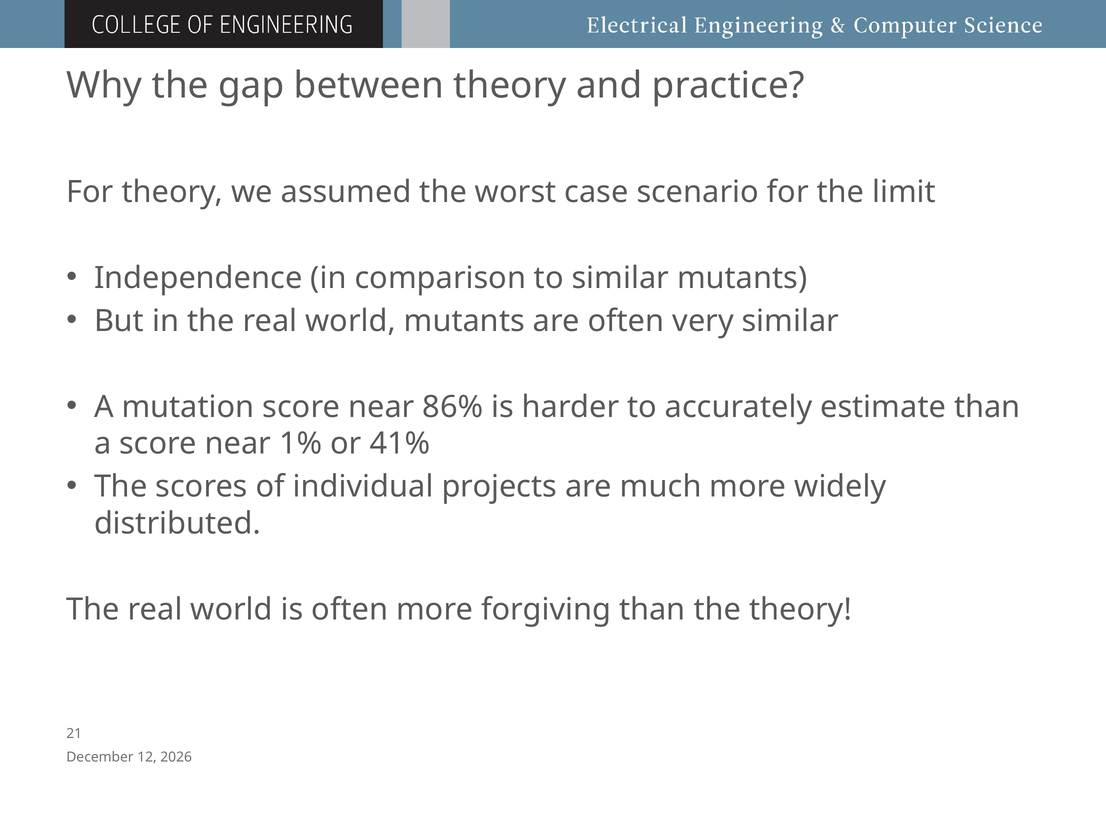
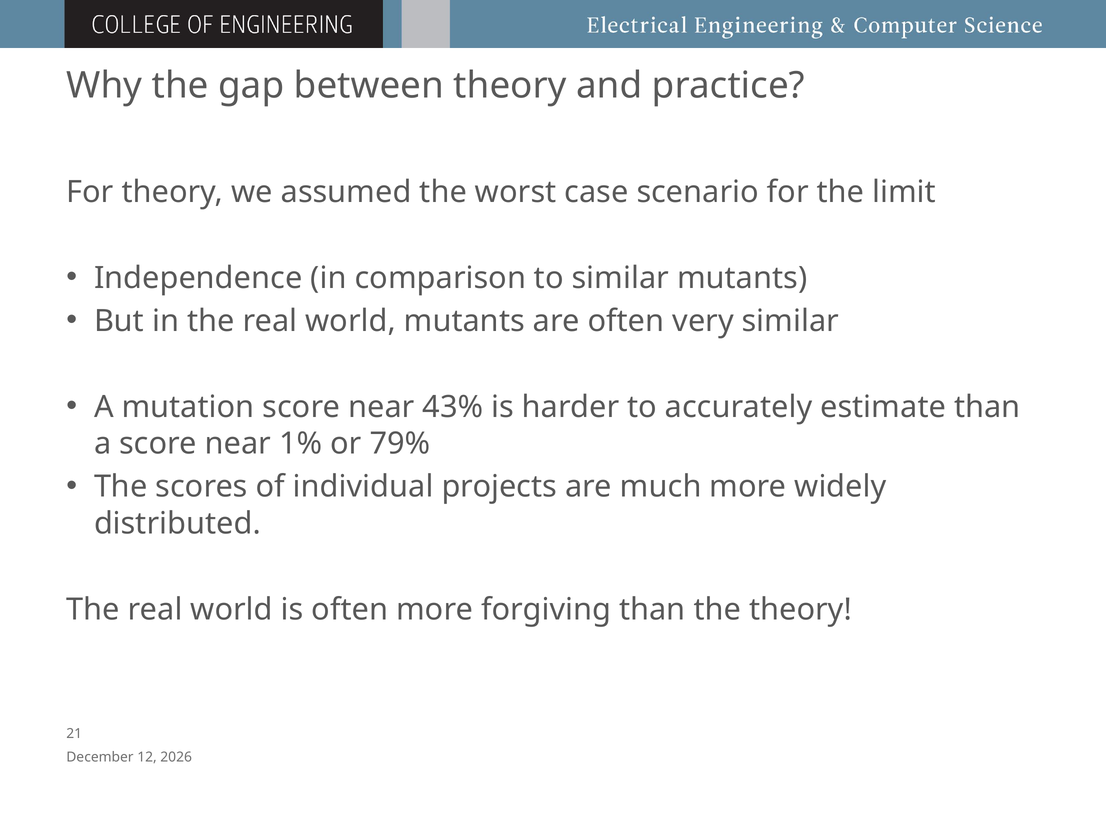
86%: 86% -> 43% (453, 407)
41%: 41% -> 79% (400, 444)
